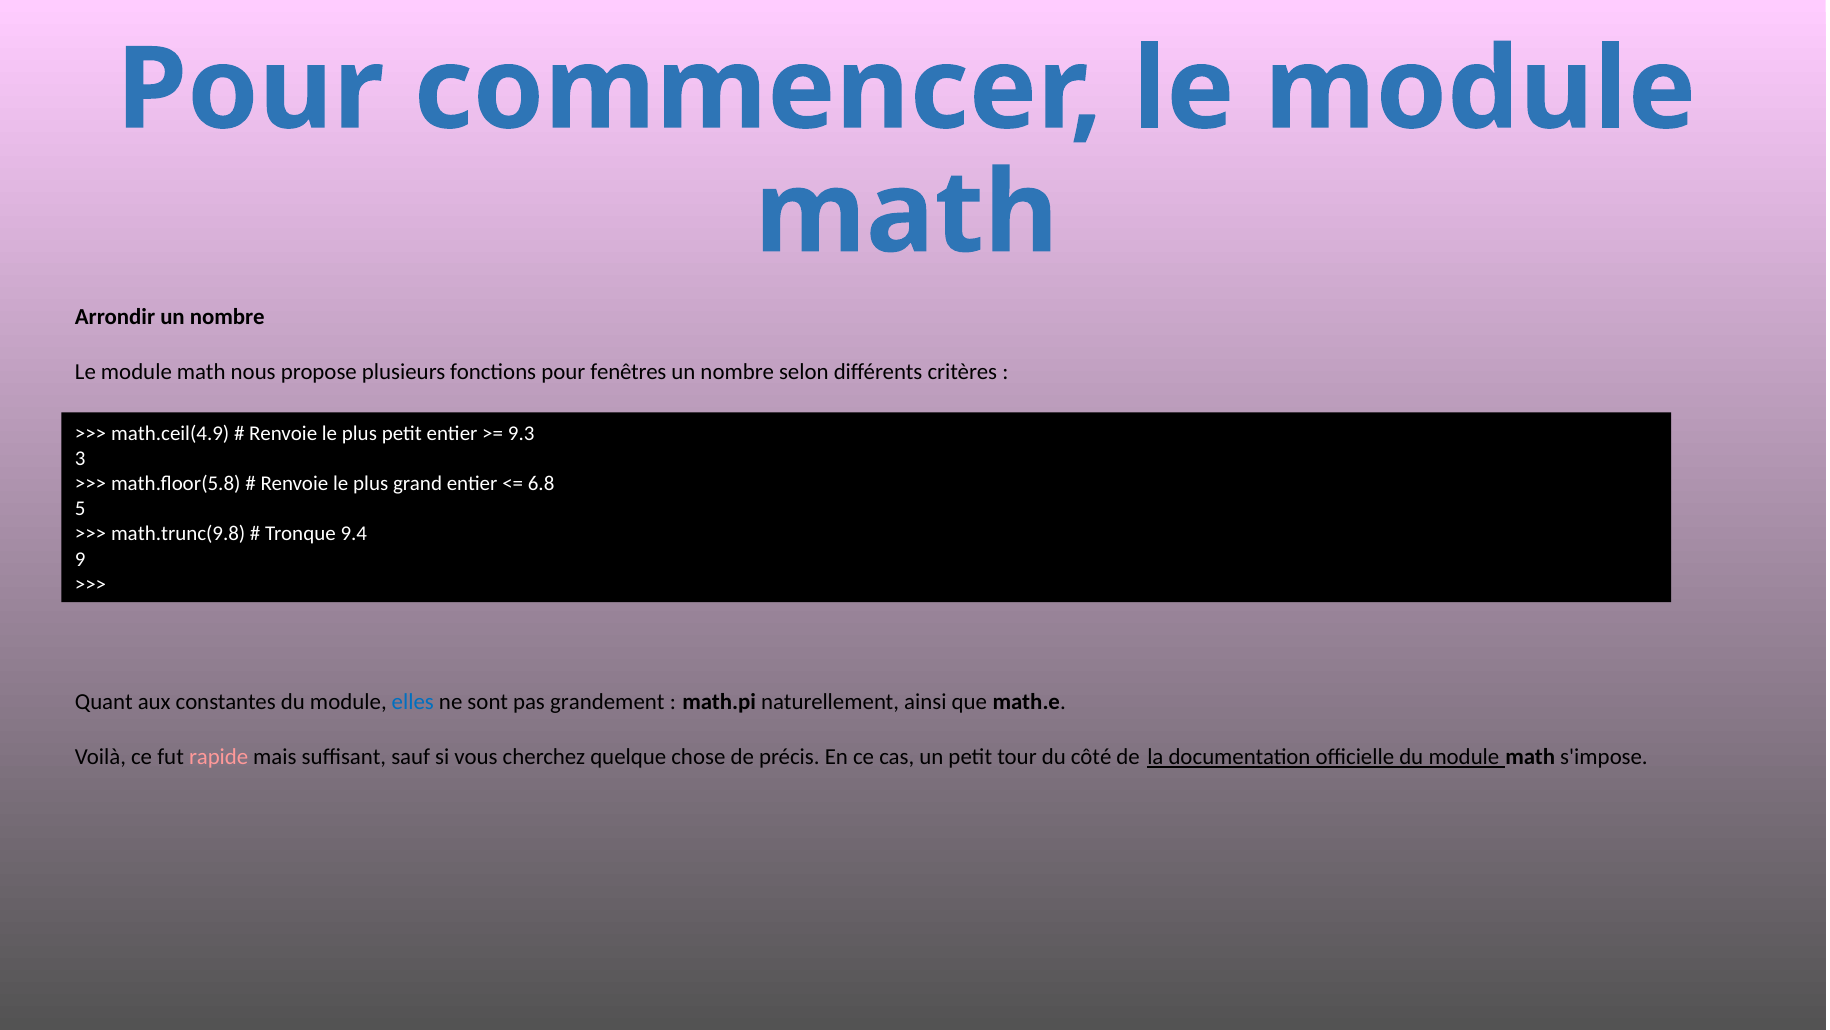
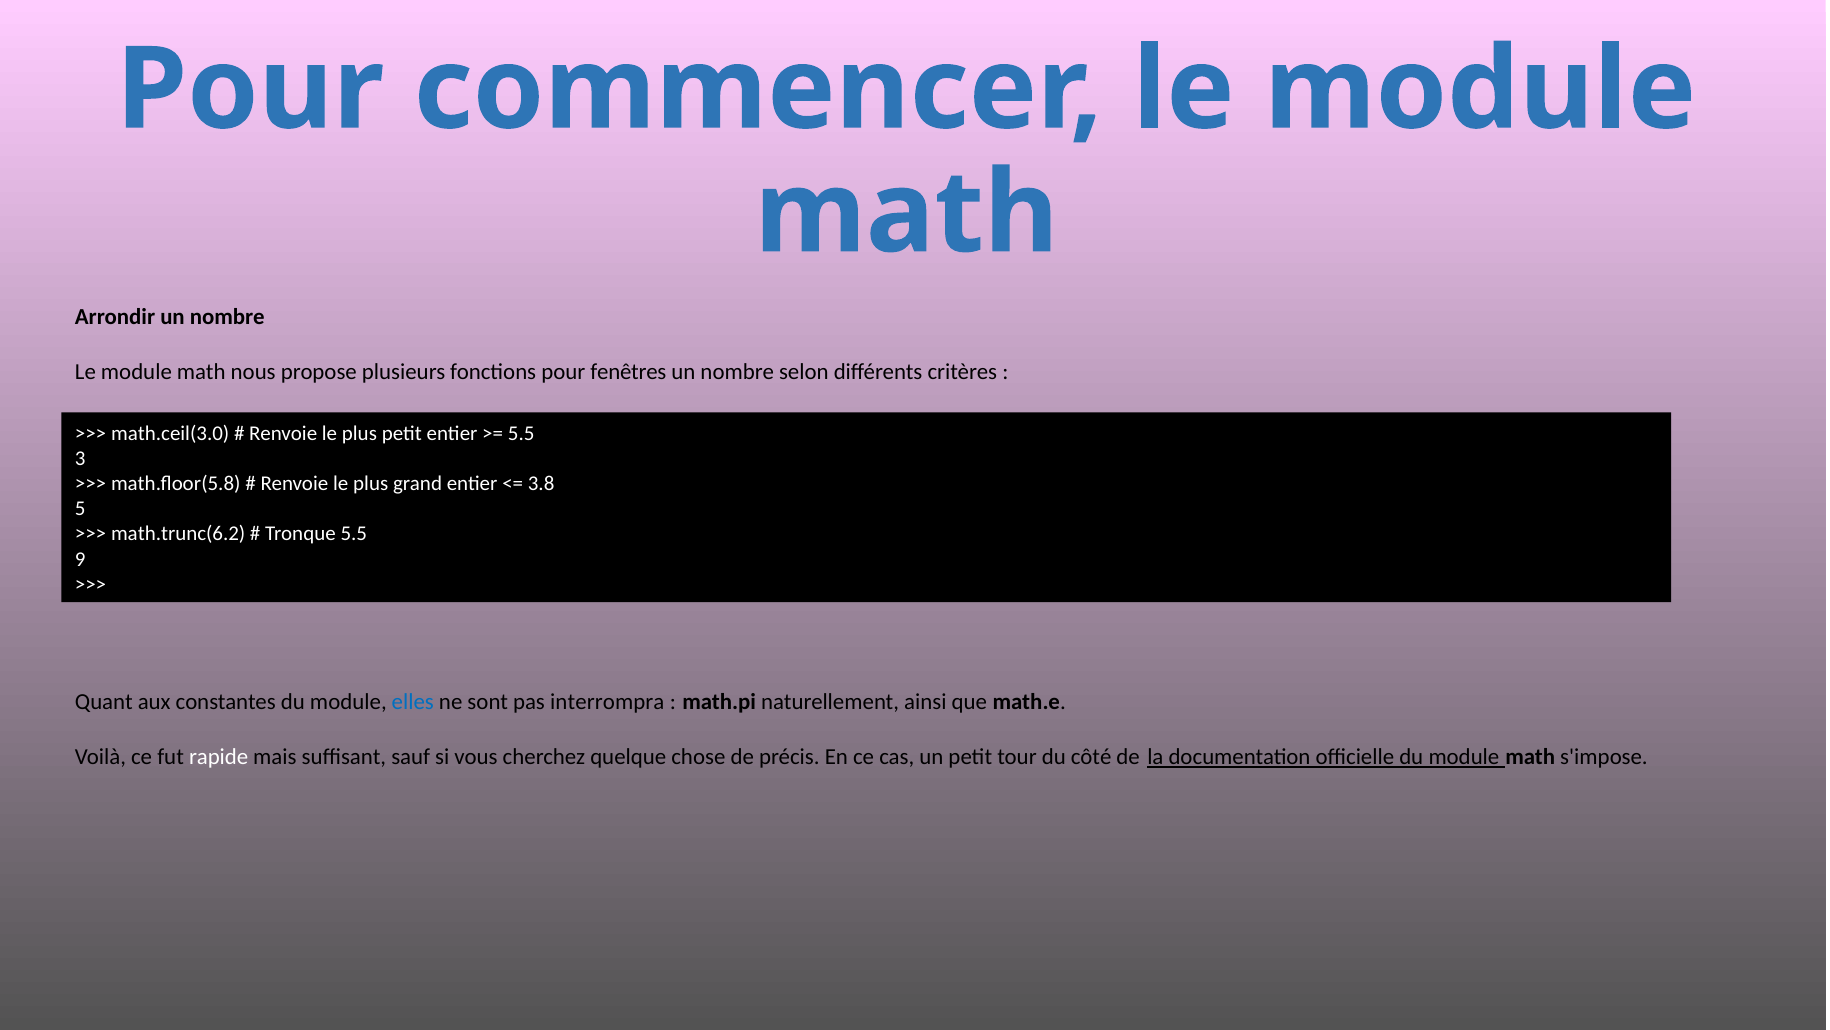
math.ceil(4.9: math.ceil(4.9 -> math.ceil(3.0 (170, 433)
9.3: 9.3 -> 5.5 (521, 433)
6.8: 6.8 -> 3.8 (541, 483)
math.trunc(9.8: math.trunc(9.8 -> math.trunc(6.2 (178, 534)
Tronque 9.4: 9.4 -> 5.5 (354, 534)
grandement: grandement -> interrompra (607, 702)
rapide colour: pink -> white (219, 757)
